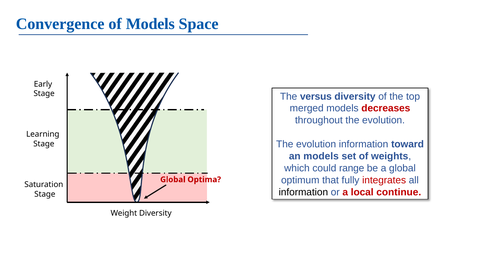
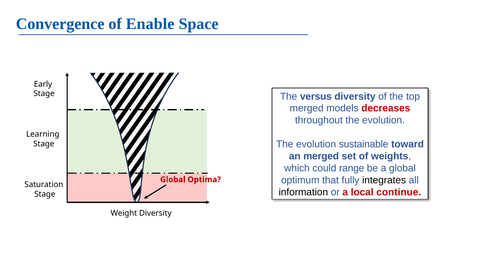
of Models: Models -> Enable (150, 24)
evolution information: information -> sustainable (364, 144)
an models: models -> merged (321, 156)
integrates colour: red -> black (384, 180)
